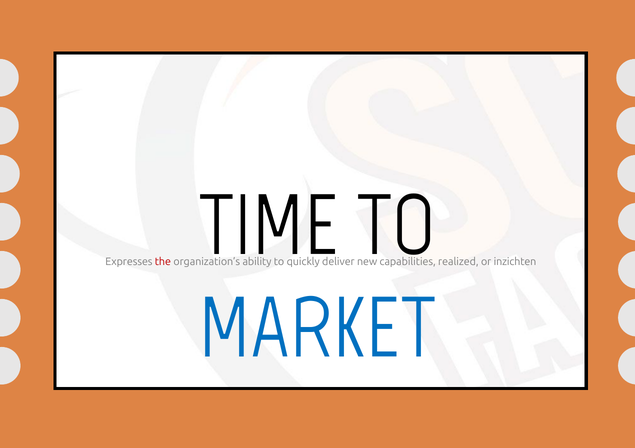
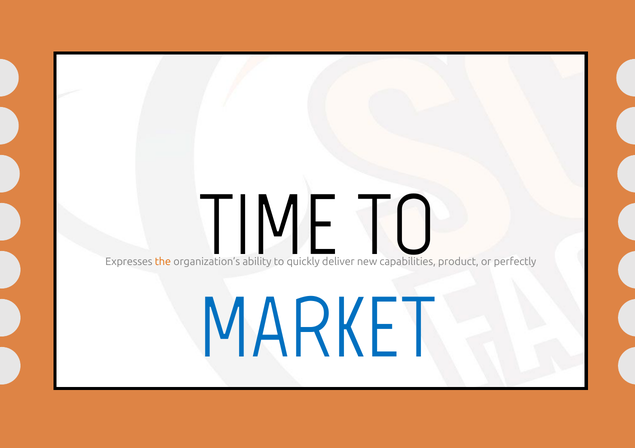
the colour: red -> orange (163, 261)
realized: realized -> product (458, 261)
inzichten: inzichten -> perfectly (515, 261)
